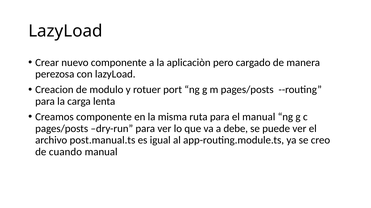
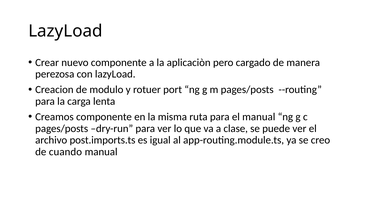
debe: debe -> clase (236, 129)
post.manual.ts: post.manual.ts -> post.imports.ts (103, 141)
